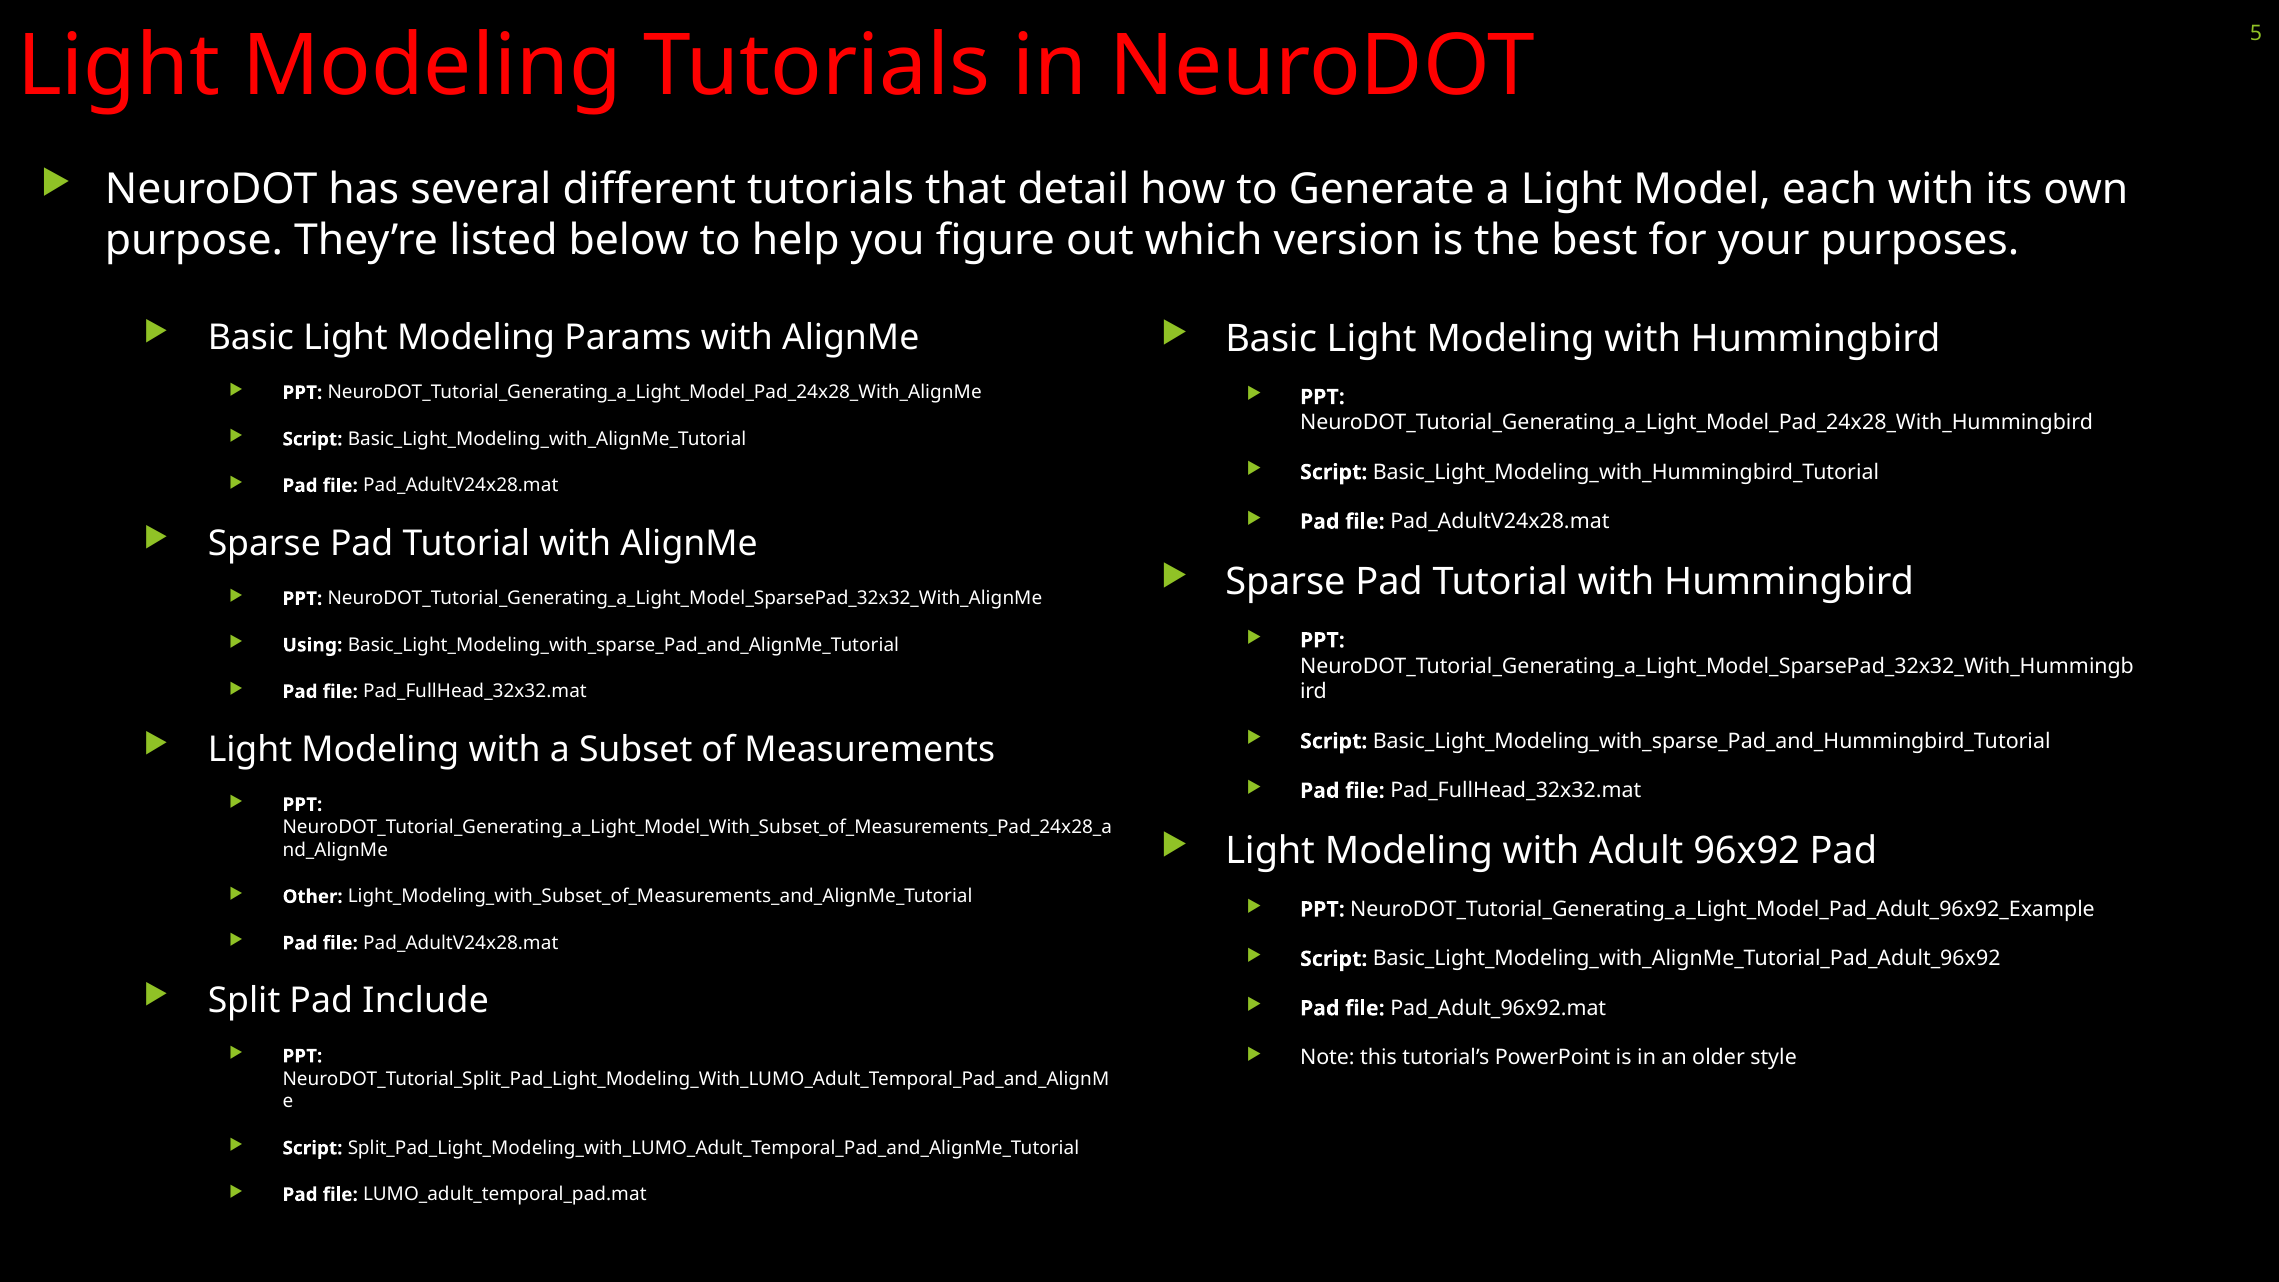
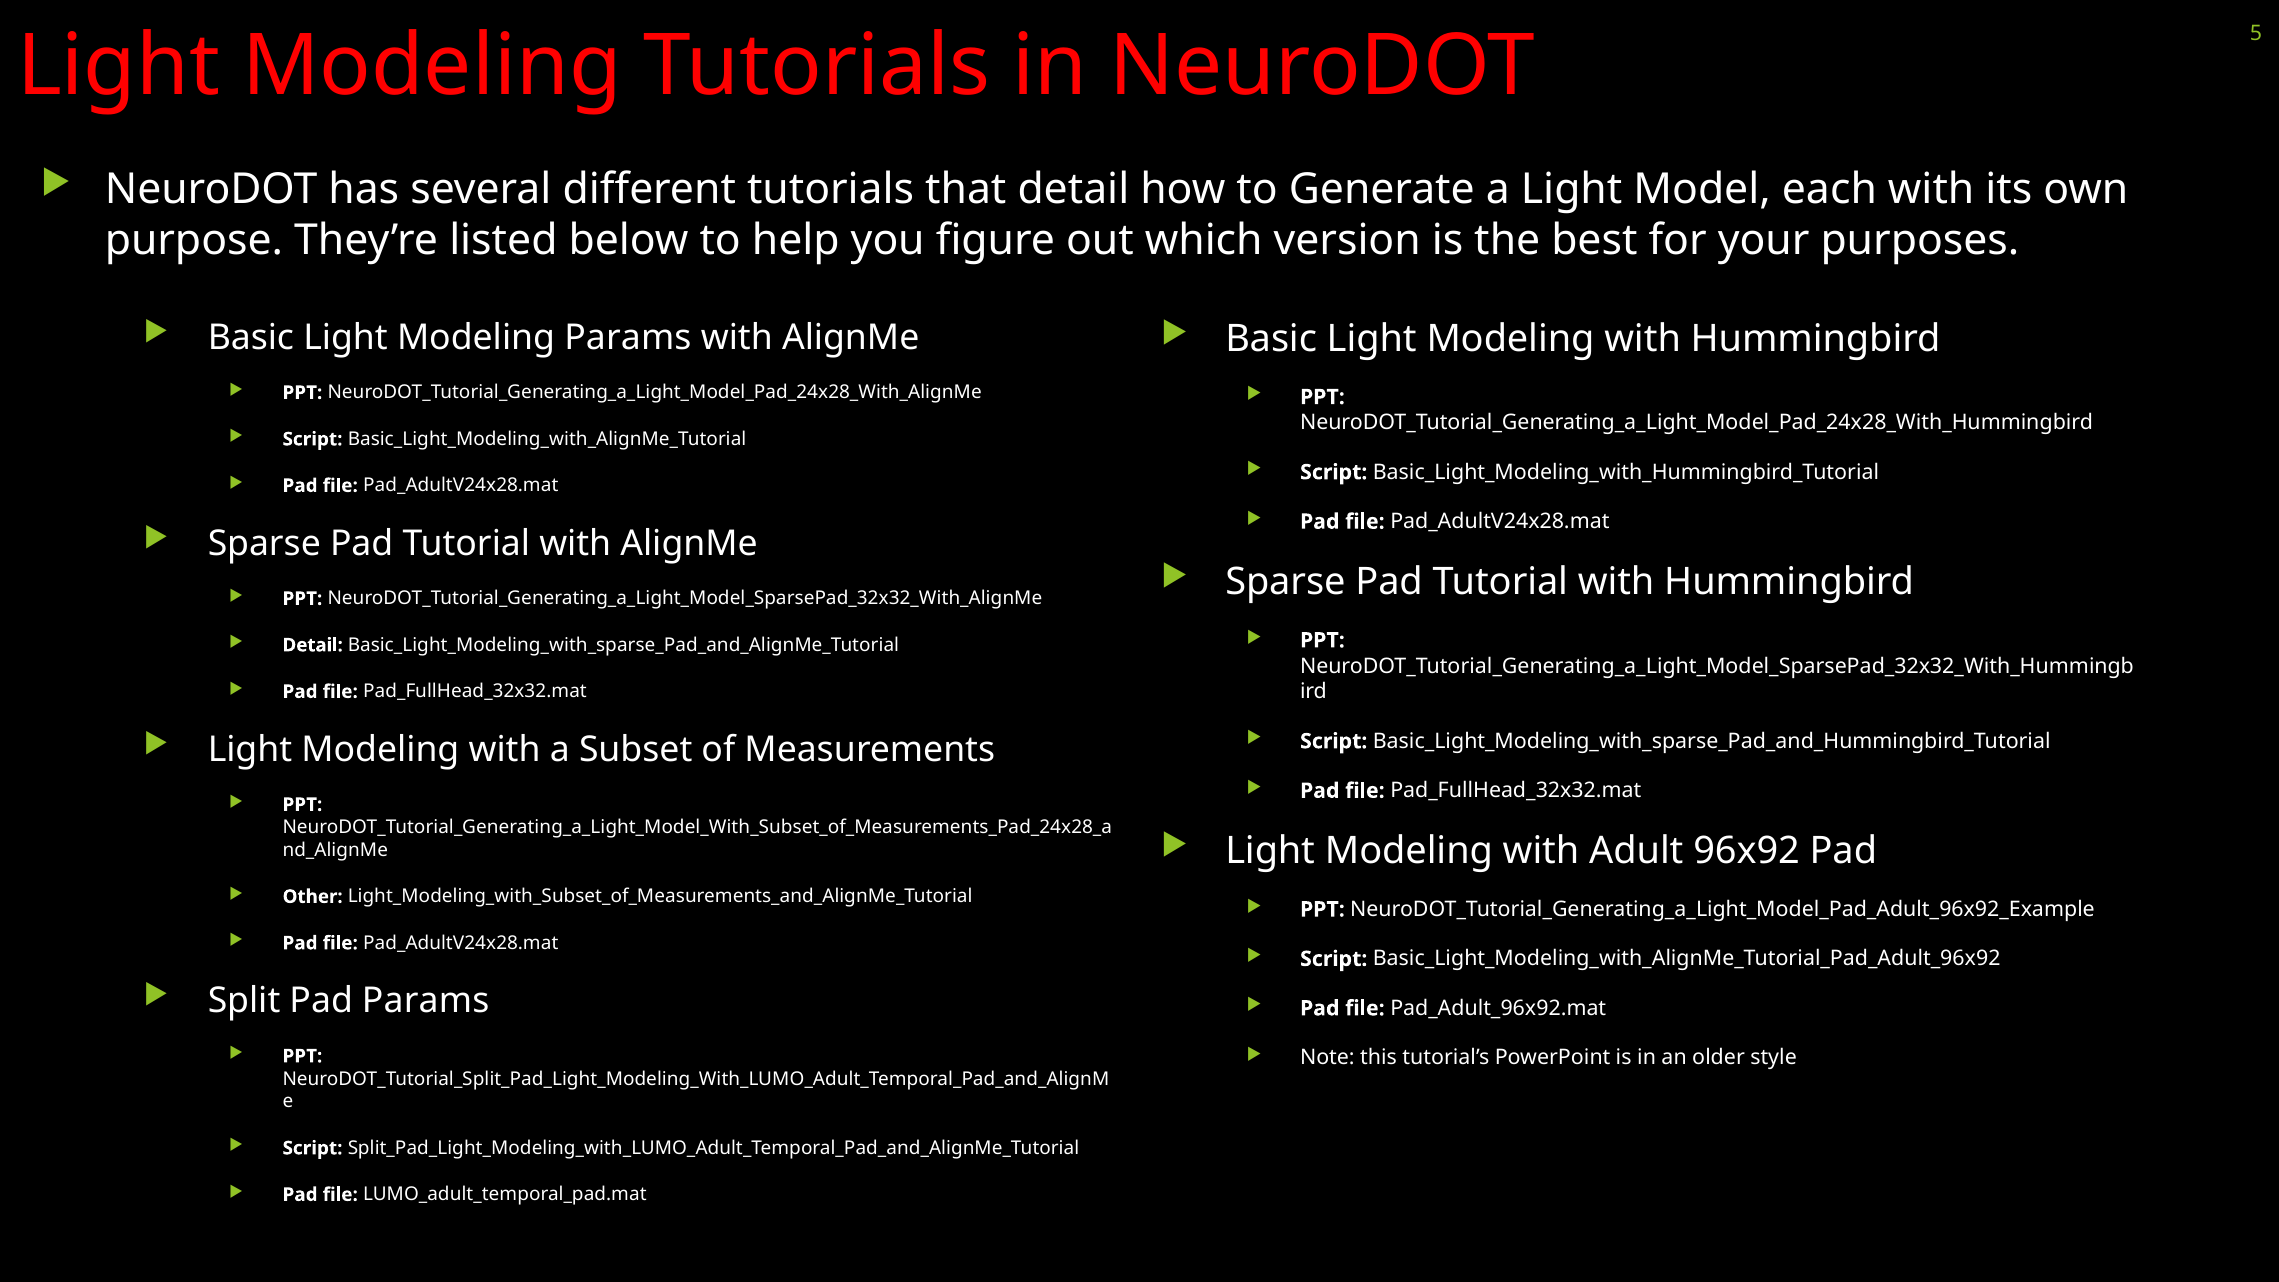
Using: Using -> Detail (313, 645)
Pad Include: Include -> Params (426, 1001)
